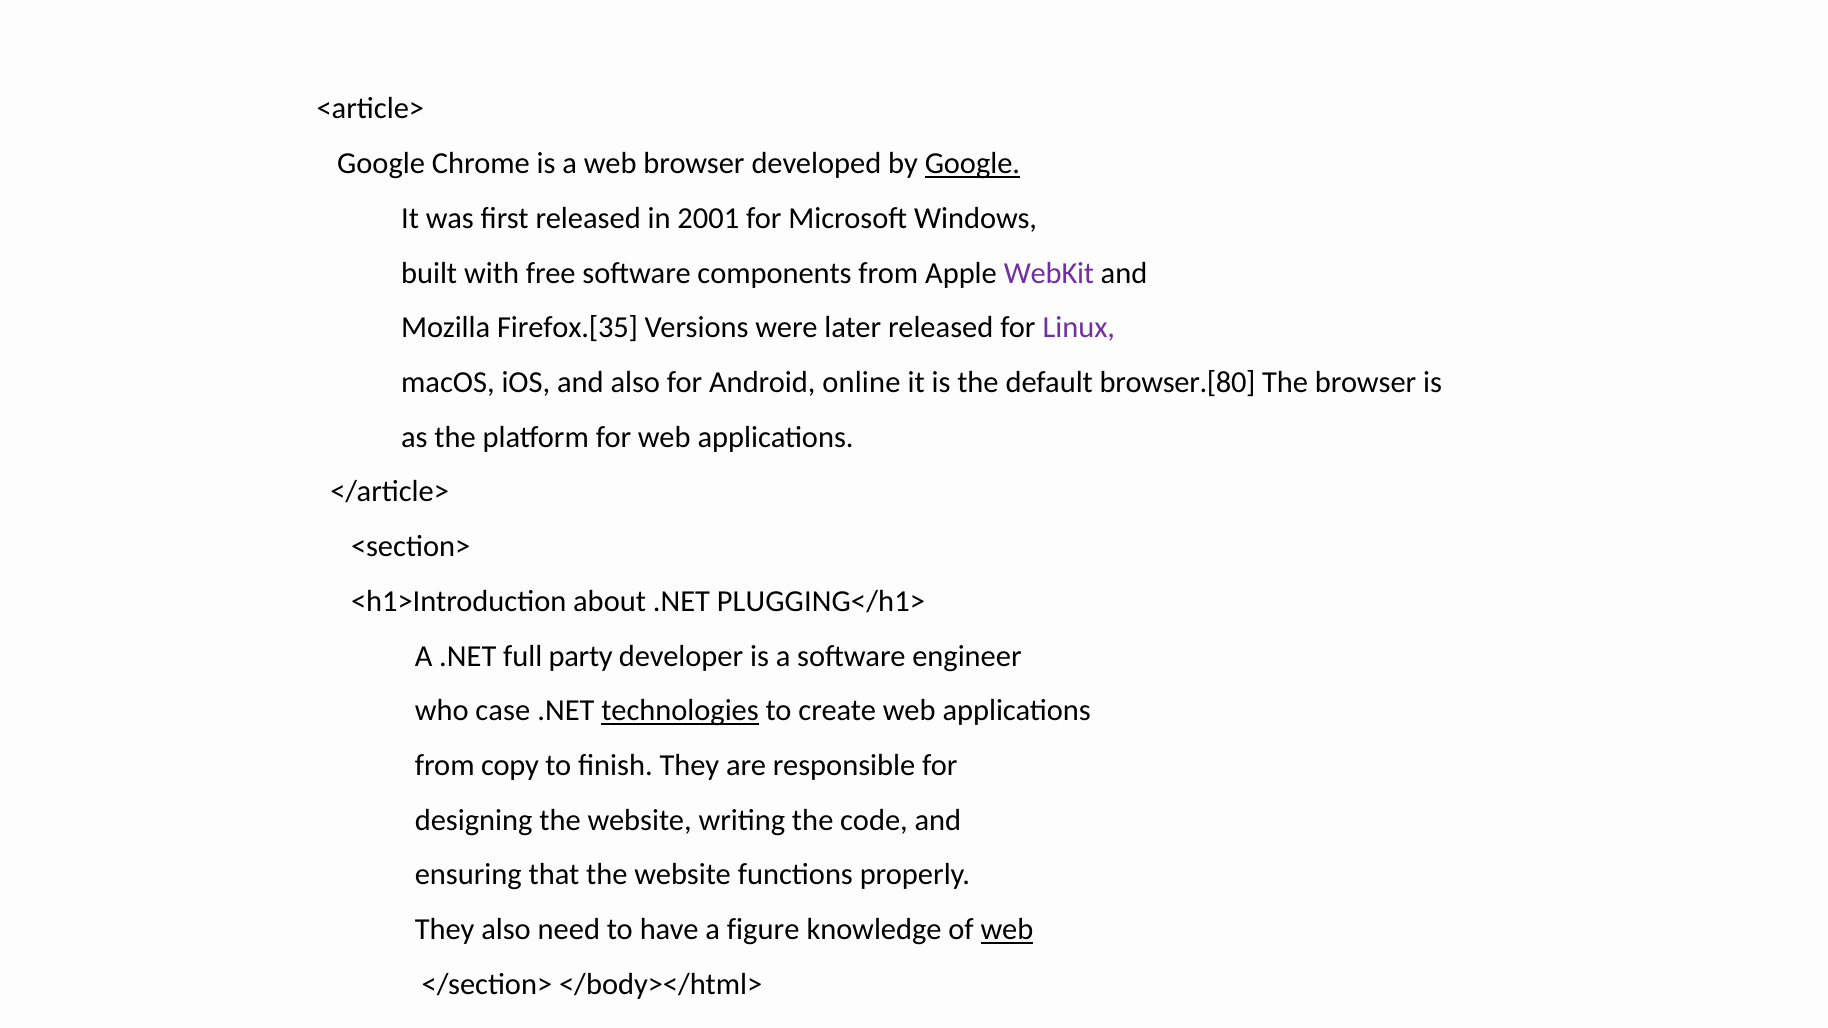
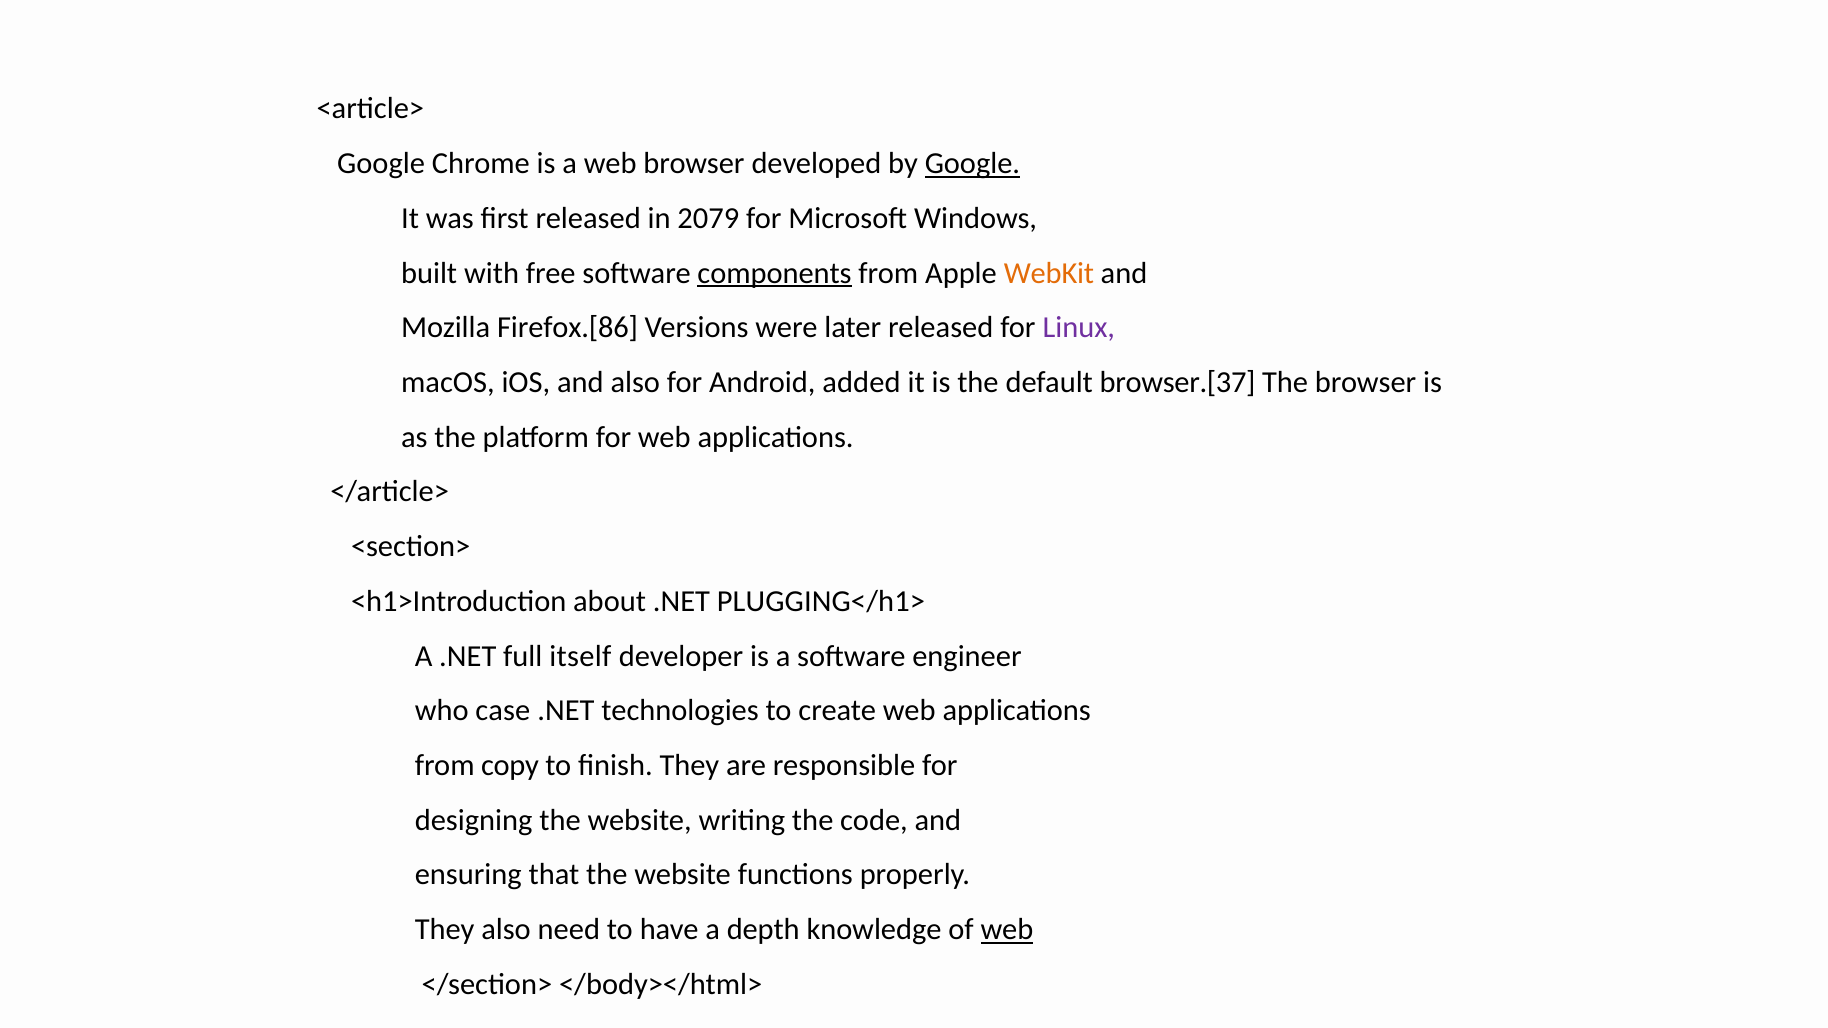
2001: 2001 -> 2079 (708, 218)
components underline: none -> present (775, 273)
WebKit colour: purple -> orange (1049, 273)
Firefox.[35: Firefox.[35 -> Firefox.[86 (568, 328)
online: online -> added (861, 382)
browser.[80: browser.[80 -> browser.[37 (1178, 382)
party: party -> itself (580, 656)
technologies underline: present -> none (680, 711)
figure: figure -> depth (763, 930)
